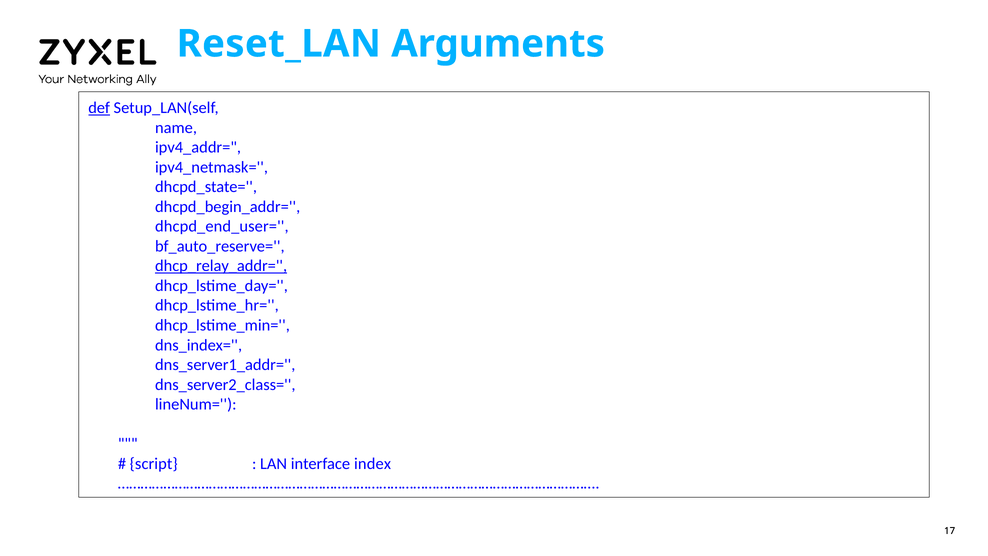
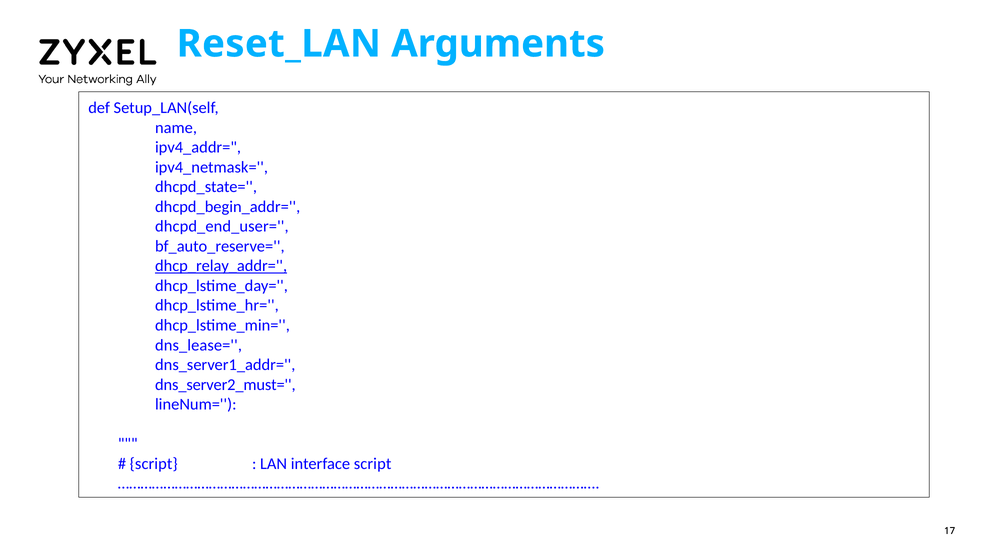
def underline: present -> none (99, 108)
dns_index=: dns_index= -> dns_lease= (199, 345)
dns_server2_class=: dns_server2_class= -> dns_server2_must= (225, 384)
interface index: index -> script (373, 464)
